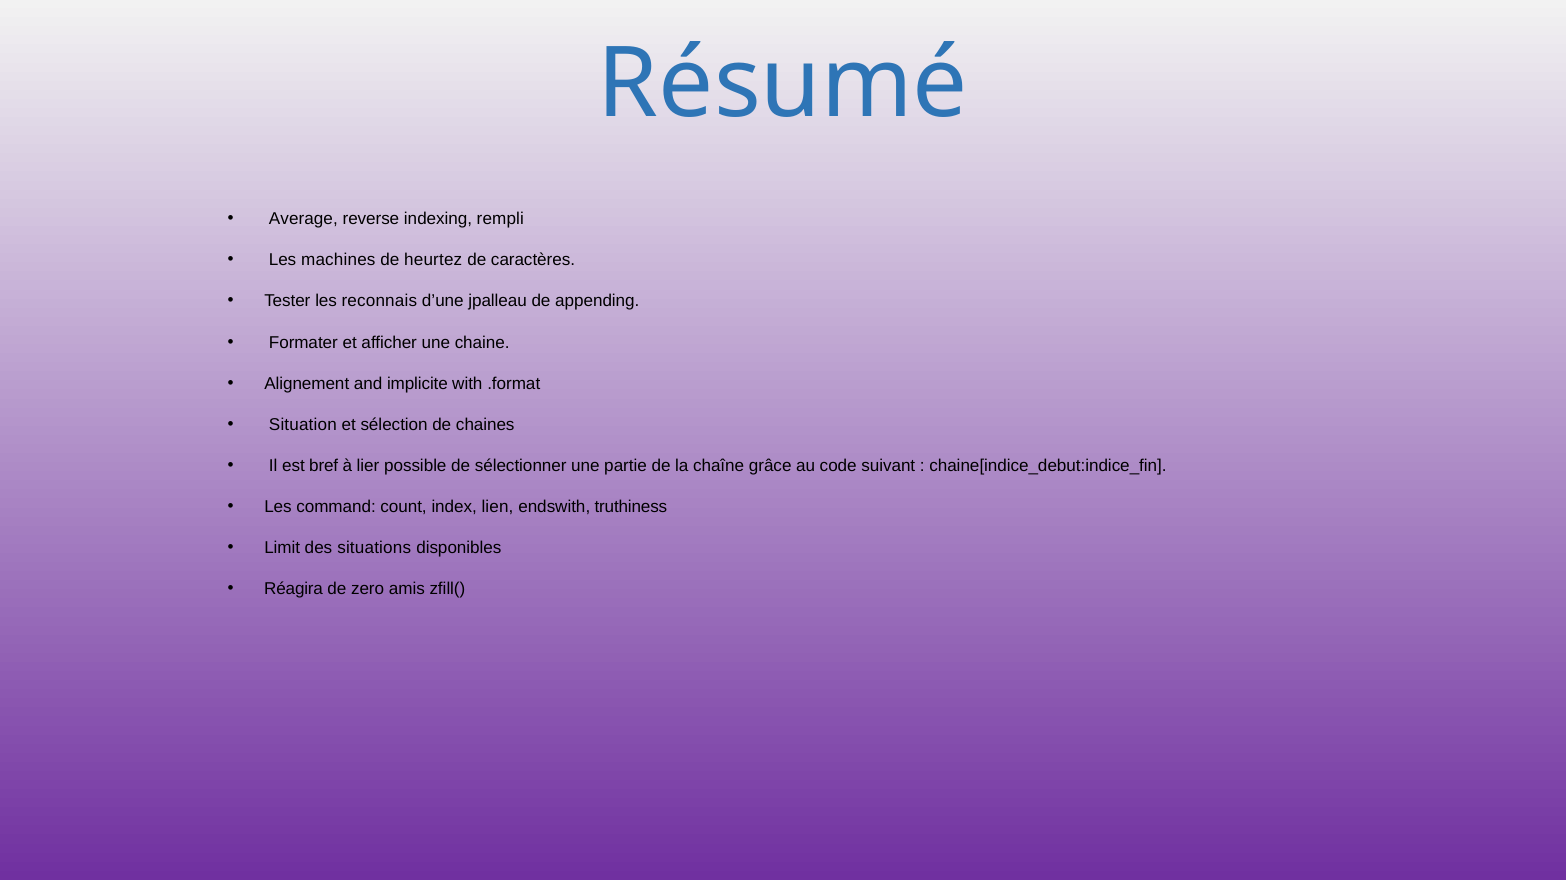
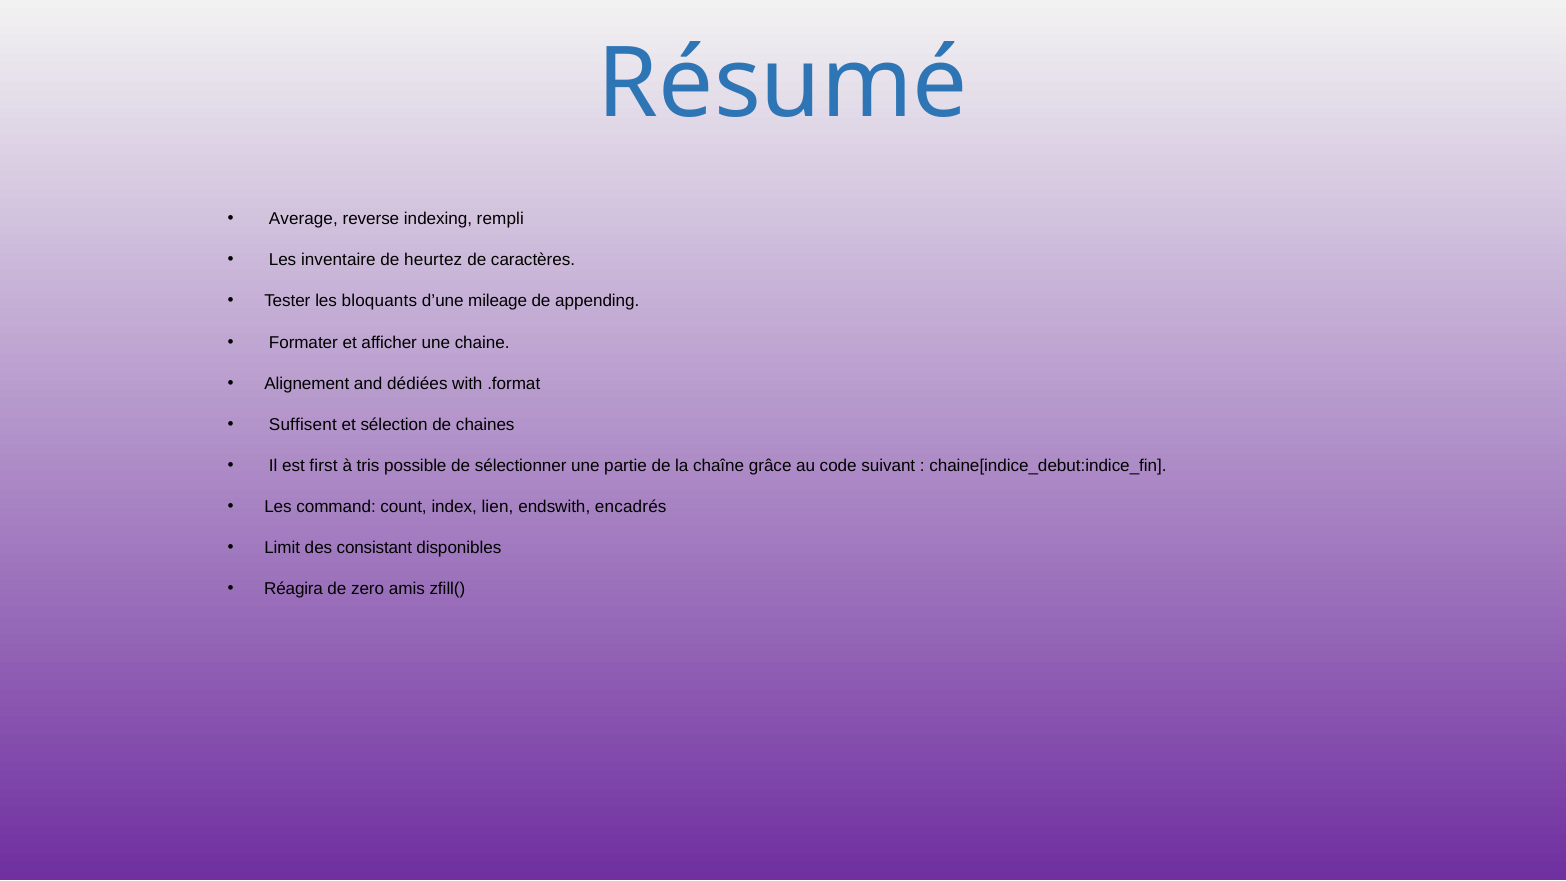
machines: machines -> inventaire (338, 260)
reconnais: reconnais -> bloquants (379, 301)
jpalleau: jpalleau -> mileage (498, 301)
implicite: implicite -> dédiées (417, 383)
Situation: Situation -> Suffisent (303, 424)
bref: bref -> first (324, 465)
lier: lier -> tris (368, 465)
truthiness: truthiness -> encadrés (631, 507)
situations: situations -> consistant (374, 548)
